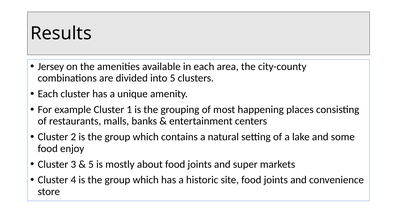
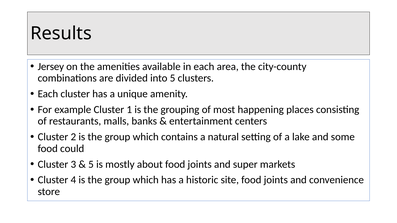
enjoy: enjoy -> could (72, 149)
